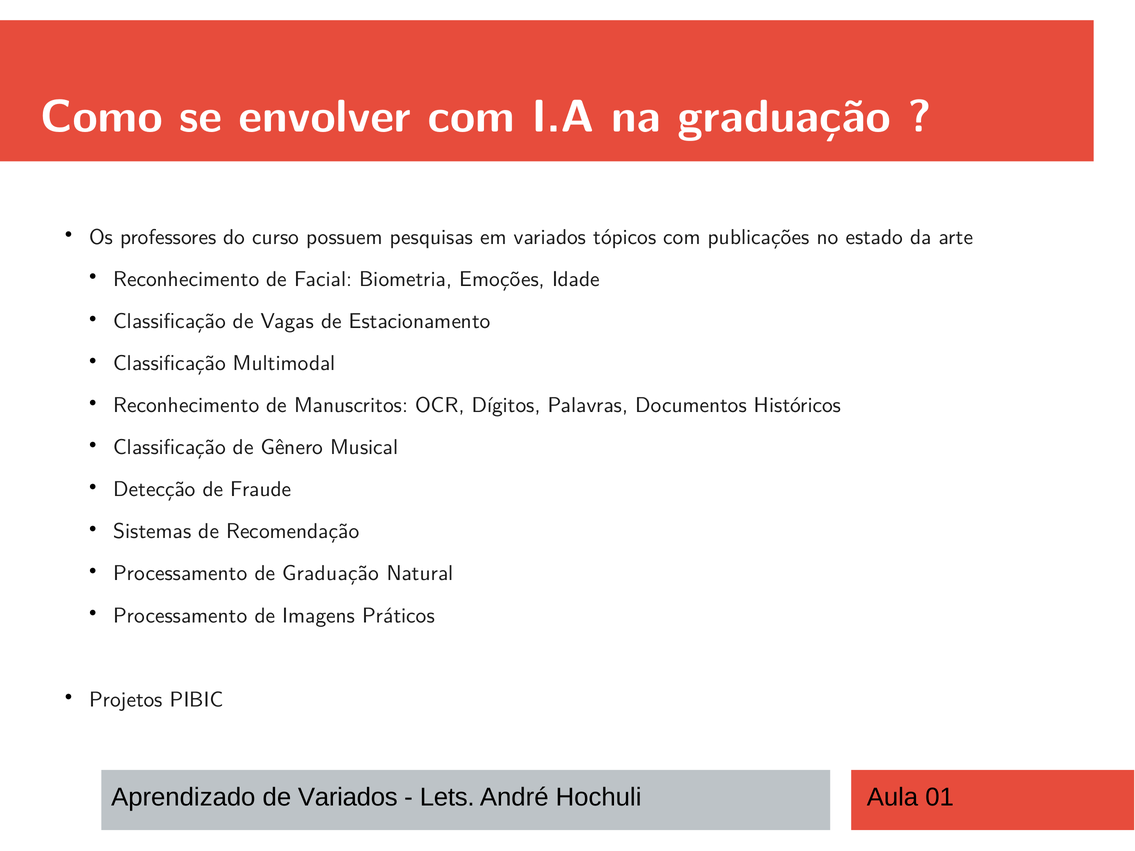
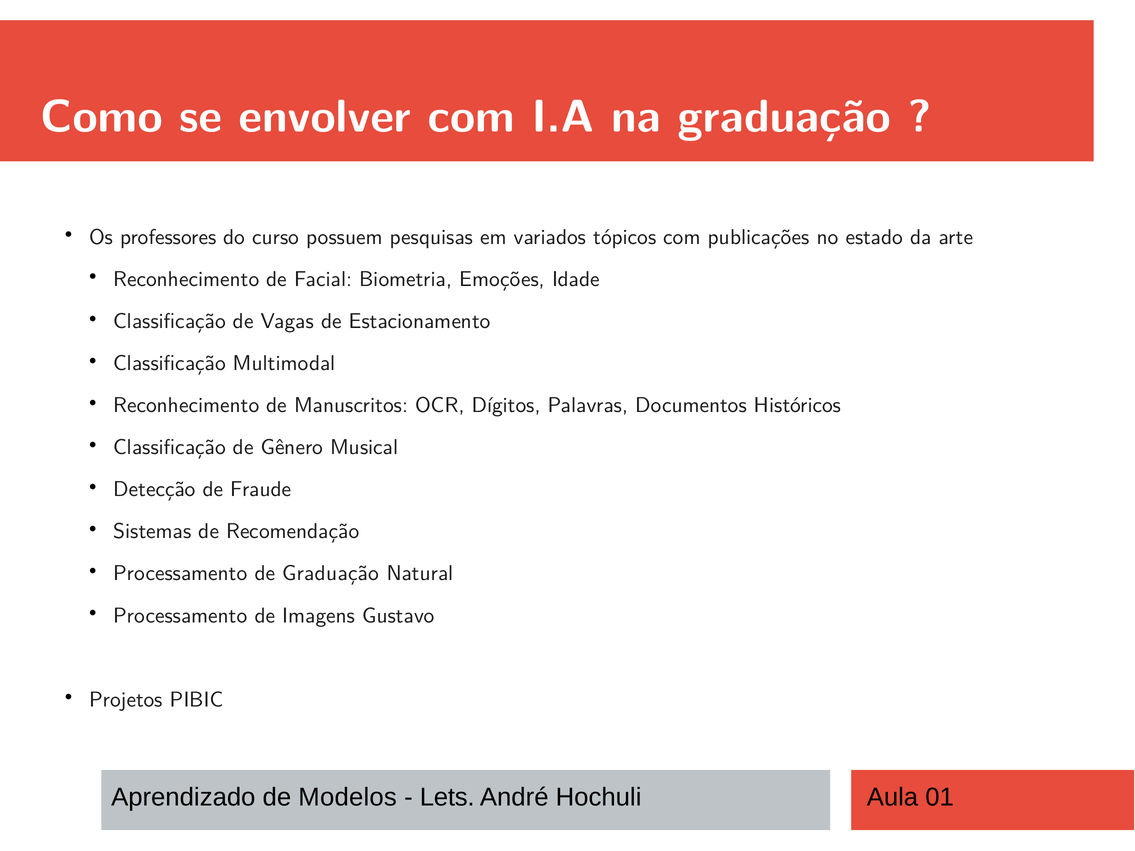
Práticos: Práticos -> Gustavo (398, 616)
de Variados: Variados -> Modelos (348, 798)
